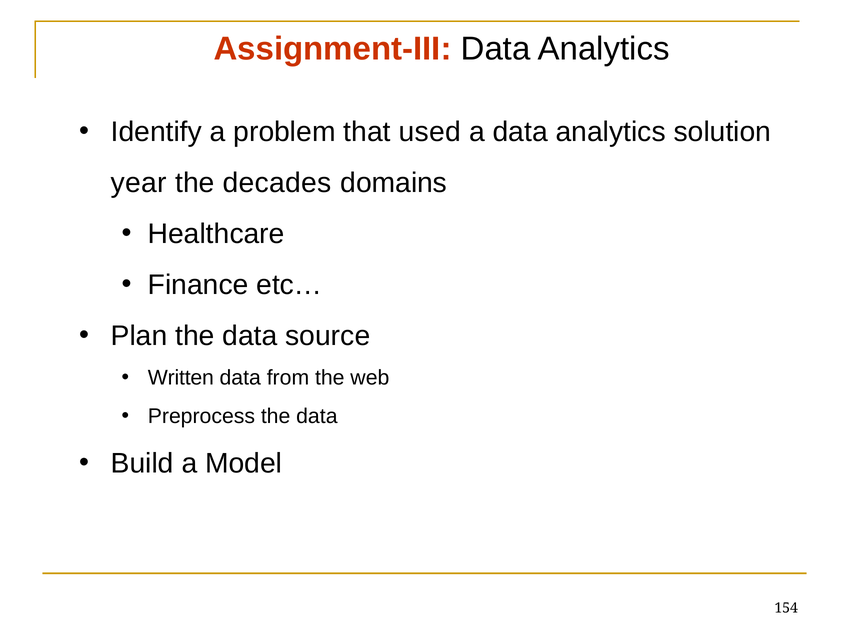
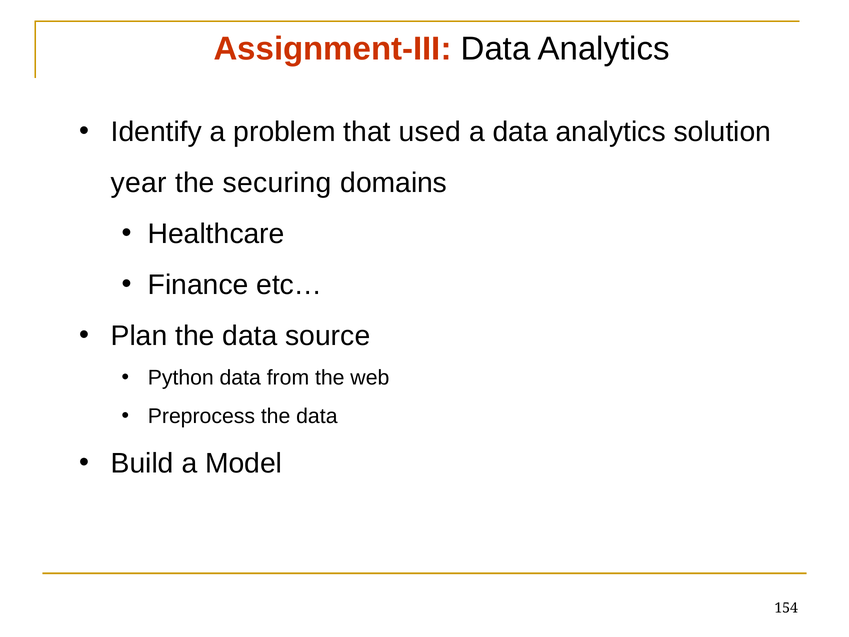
decades: decades -> securing (277, 183)
Written: Written -> Python (181, 378)
